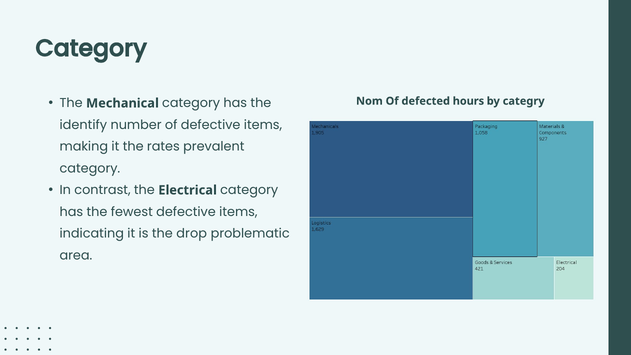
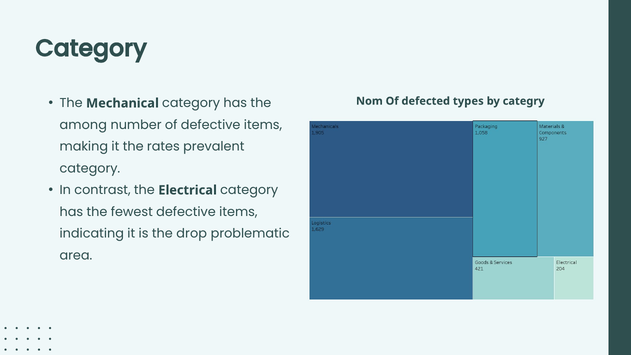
hours: hours -> types (468, 101)
identify: identify -> among (83, 125)
